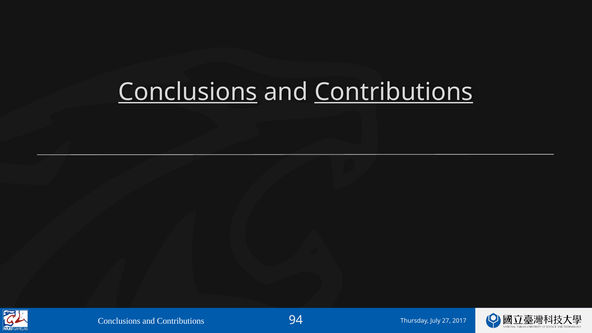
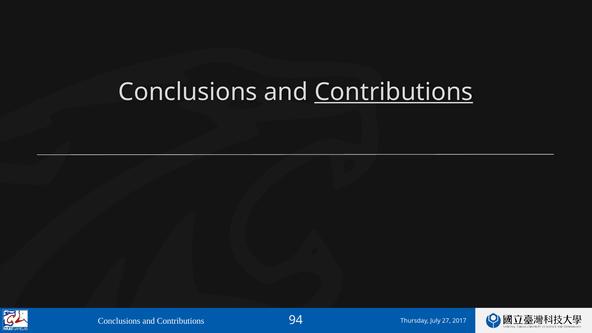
Conclusions underline: present -> none (188, 92)
